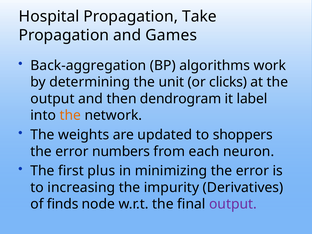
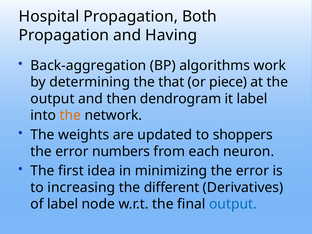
Take: Take -> Both (199, 16)
Games: Games -> Having (171, 35)
unit: unit -> that (171, 82)
clicks: clicks -> piece (228, 82)
plus: plus -> idea (101, 171)
impurity: impurity -> different (172, 188)
of finds: finds -> label (63, 204)
output colour: purple -> blue (233, 204)
